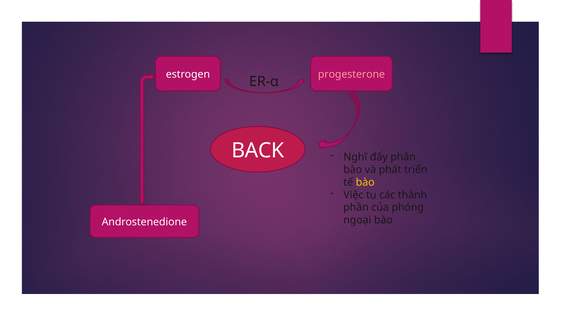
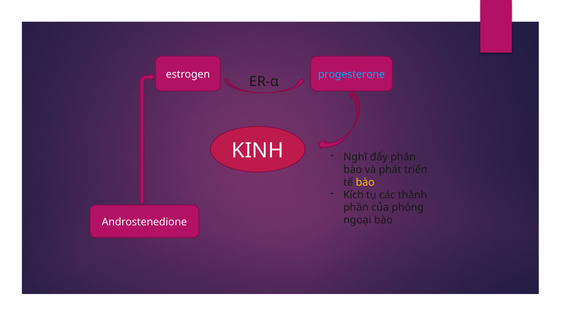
progesterone colour: pink -> light blue (351, 74)
BACK: BACK -> KINH (258, 150)
Việc: Việc -> Kích (353, 195)
